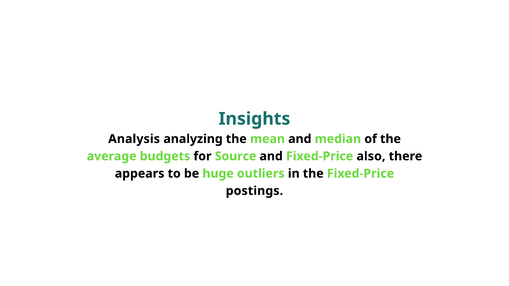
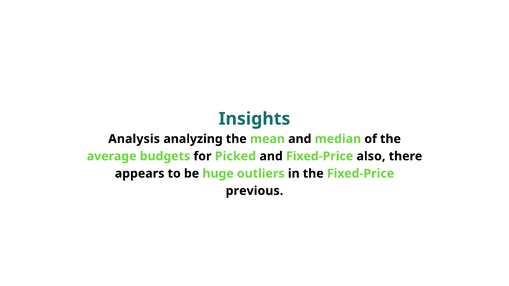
Source: Source -> Picked (235, 156)
postings: postings -> previous (254, 191)
